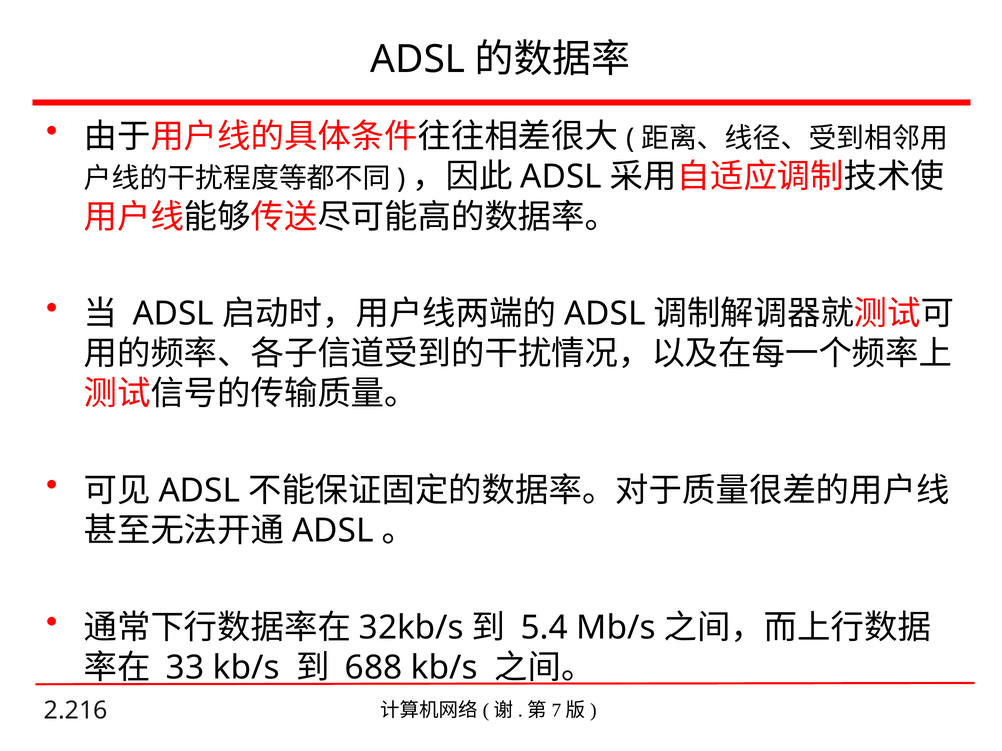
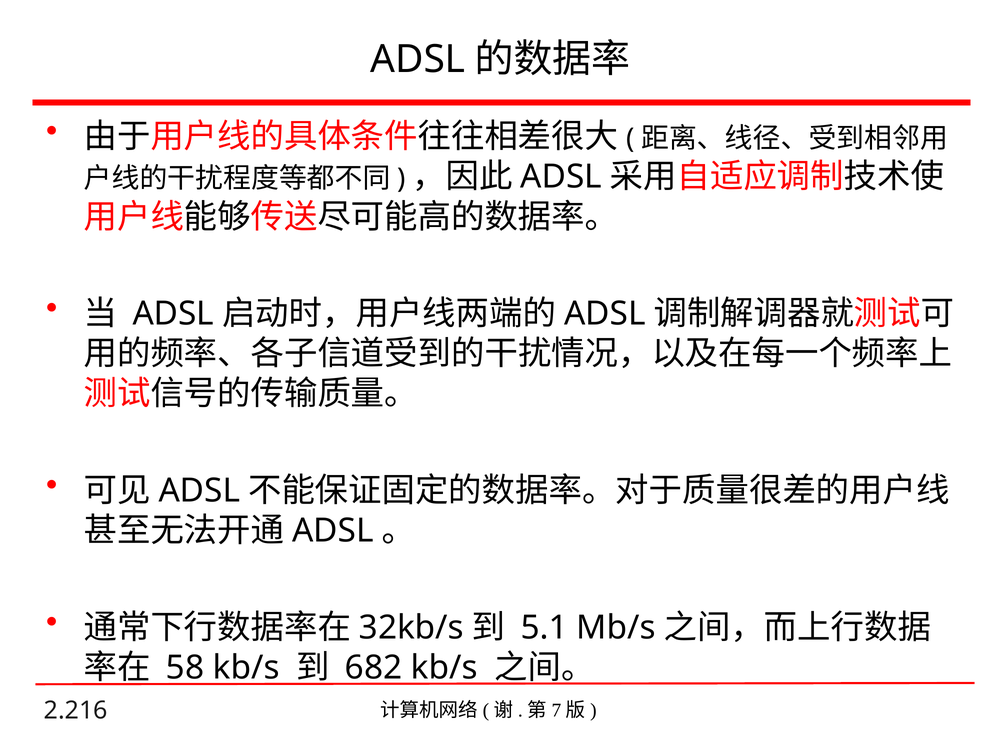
5.4: 5.4 -> 5.1 (544, 628)
33: 33 -> 58 (185, 668)
688: 688 -> 682 (374, 668)
